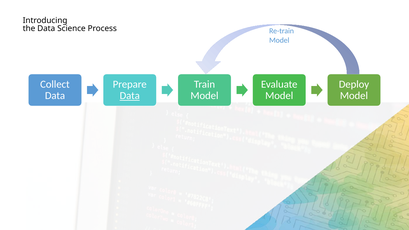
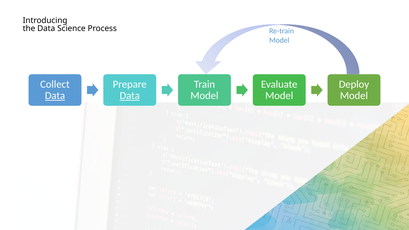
Data underline: none -> present (55, 96)
